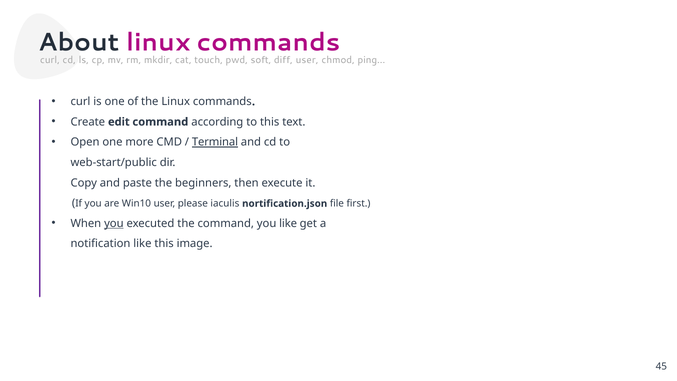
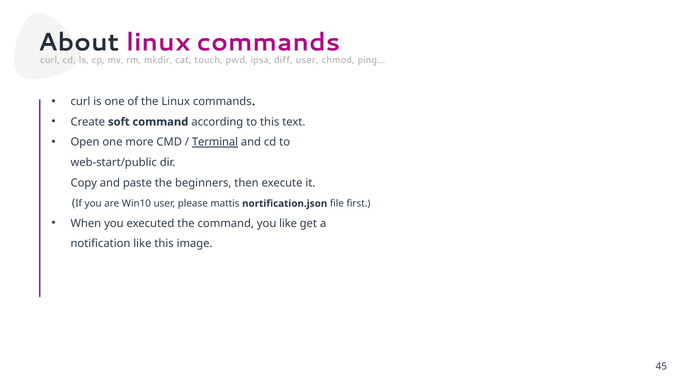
soft: soft -> ipsa (261, 60)
edit: edit -> soft (119, 122)
iaculis: iaculis -> mattis (225, 203)
you underline: present -> none (114, 223)
